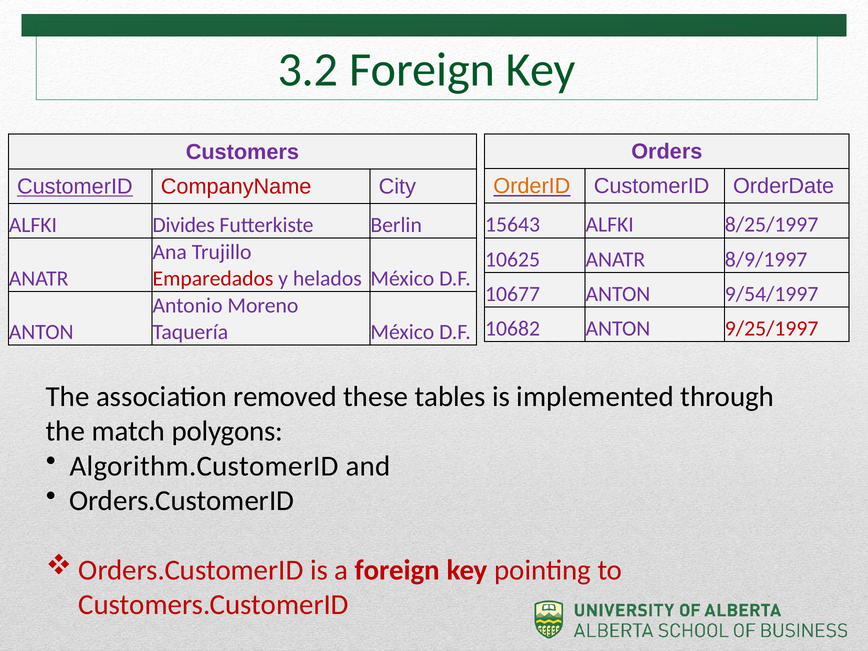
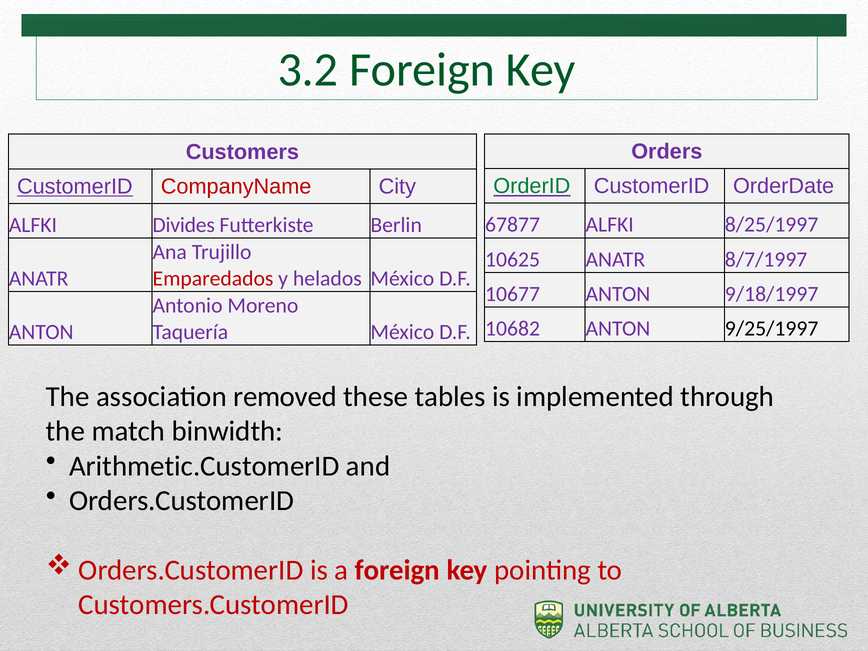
OrderID colour: orange -> green (532, 186)
15643: 15643 -> 67877 (513, 225)
8/9/1997: 8/9/1997 -> 8/7/1997 (766, 259)
9/54/1997: 9/54/1997 -> 9/18/1997 (772, 294)
9/25/1997 colour: red -> black (772, 329)
polygons: polygons -> binwidth (227, 431)
Algorithm.CustomerID: Algorithm.CustomerID -> Arithmetic.CustomerID (204, 466)
